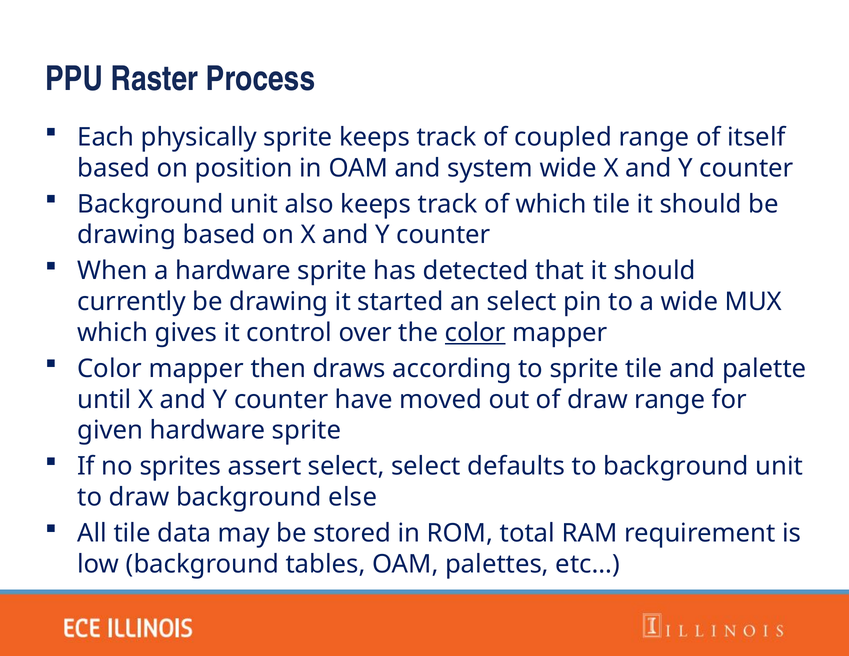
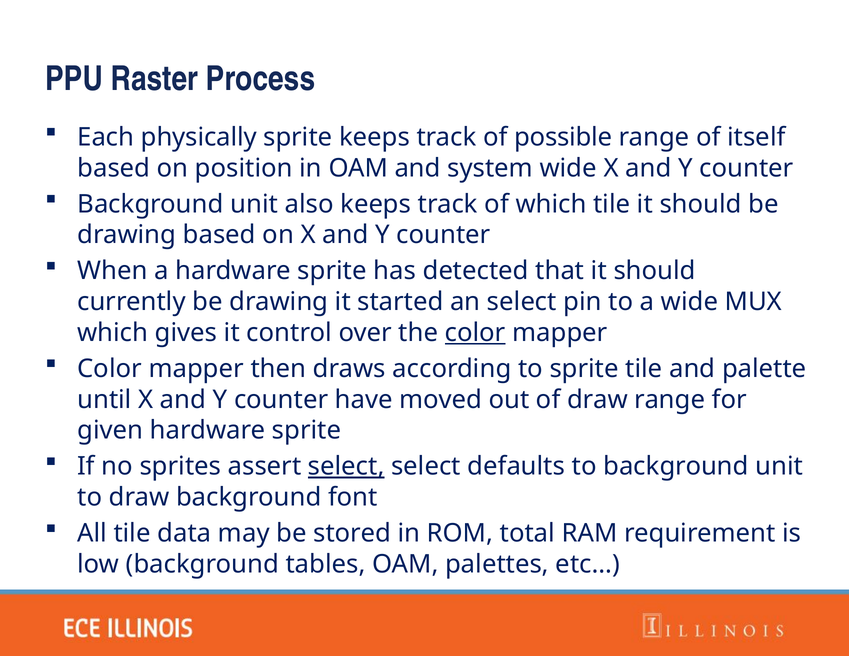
coupled: coupled -> possible (563, 137)
select underline: none -> present (346, 466)
else: else -> font (353, 497)
